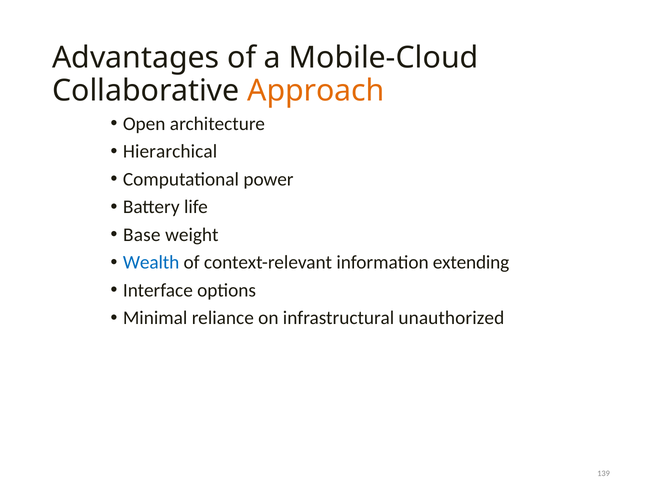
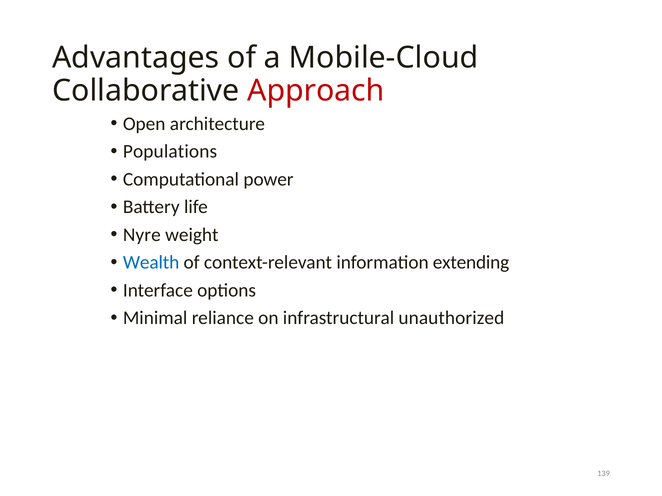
Approach colour: orange -> red (316, 91)
Hierarchical: Hierarchical -> Populations (170, 152)
Base: Base -> Nyre (142, 235)
